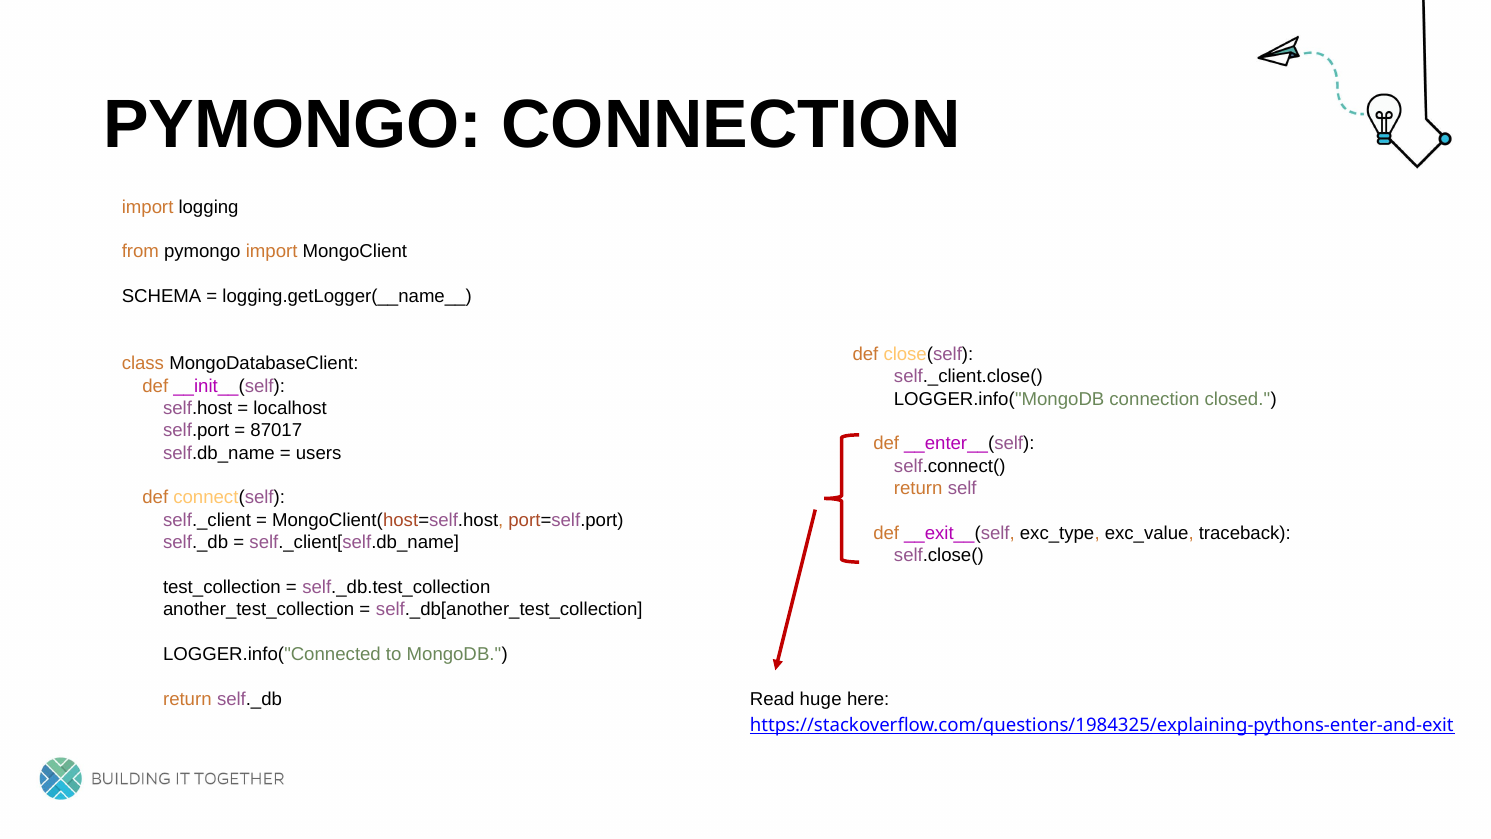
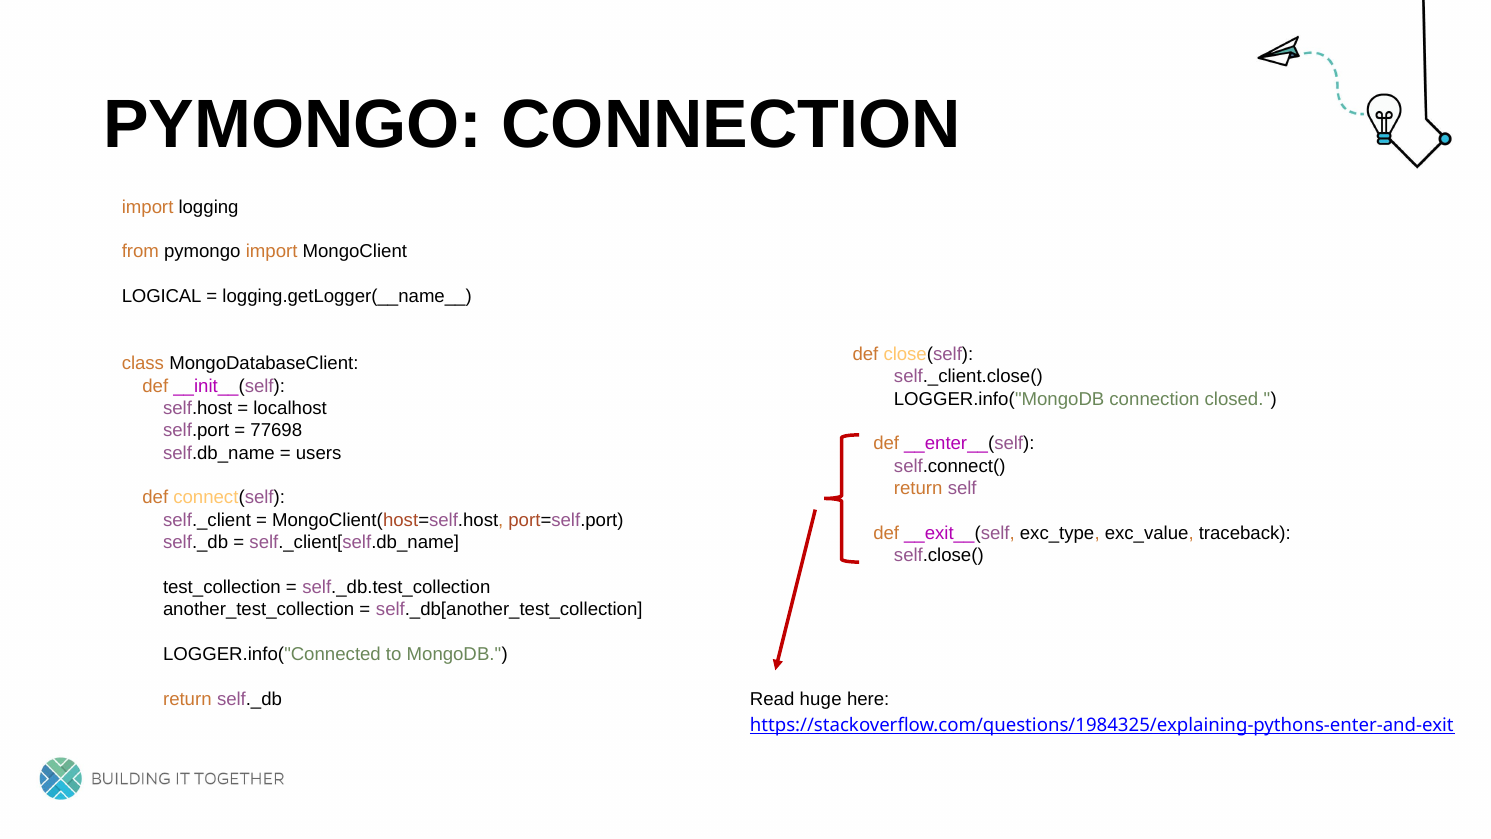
SCHEMA: SCHEMA -> LOGICAL (162, 296)
87017: 87017 -> 77698 (276, 430)
